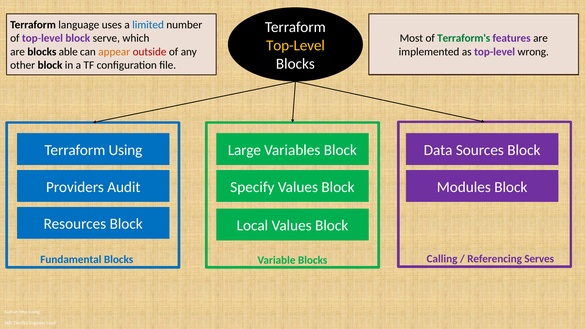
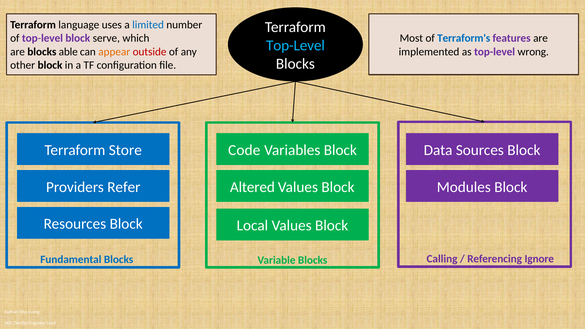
Terraform's colour: green -> blue (464, 38)
Top-Level colour: yellow -> light blue (295, 45)
Using: Using -> Store (125, 150)
Large: Large -> Code (244, 150)
Audit: Audit -> Refer (124, 187)
Specify: Specify -> Altered (252, 187)
Serves: Serves -> Ignore (539, 259)
